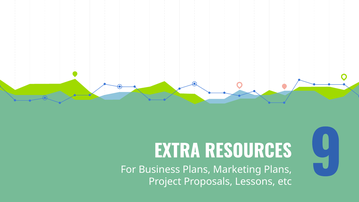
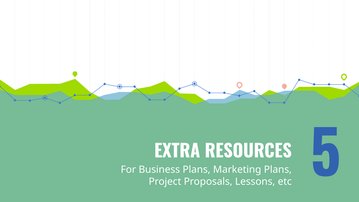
9: 9 -> 5 (326, 156)
